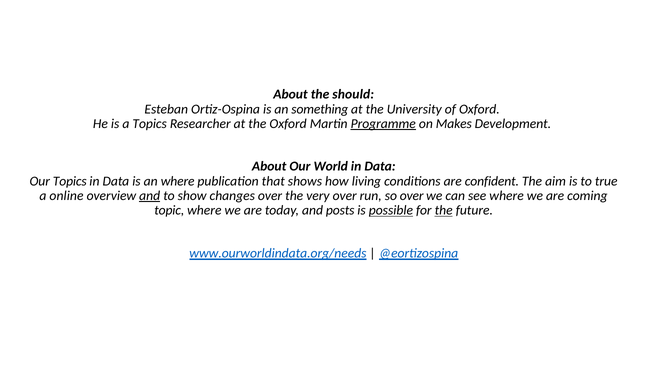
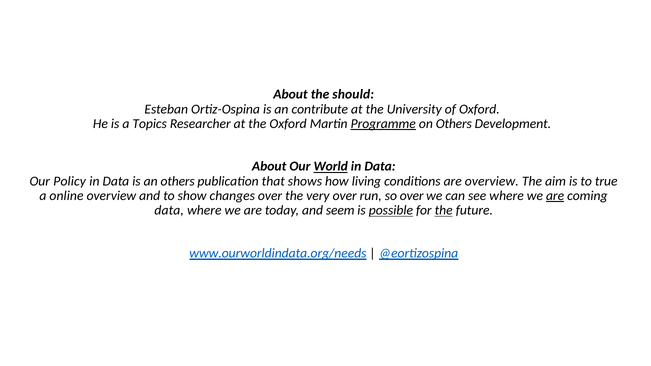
something: something -> contribute (320, 109)
on Makes: Makes -> Others (454, 124)
World underline: none -> present (331, 167)
Our Topics: Topics -> Policy (70, 181)
an where: where -> others (178, 181)
are confident: confident -> overview (492, 181)
and underline: present -> none (150, 196)
are underline: none -> present (555, 196)
topic: topic -> data (169, 211)
posts: posts -> seem (340, 211)
